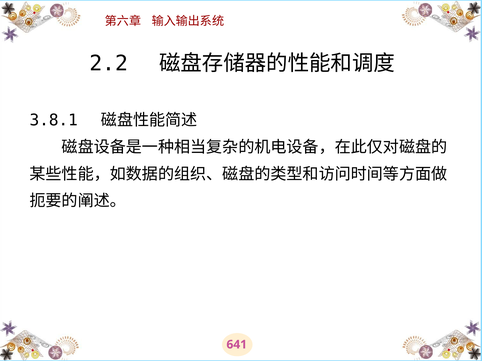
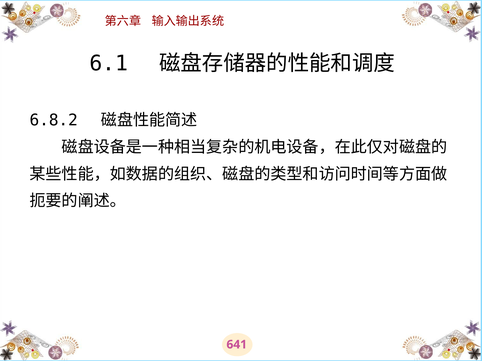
2.2: 2.2 -> 6.1 (109, 64)
3.8.1: 3.8.1 -> 6.8.2 (54, 120)
